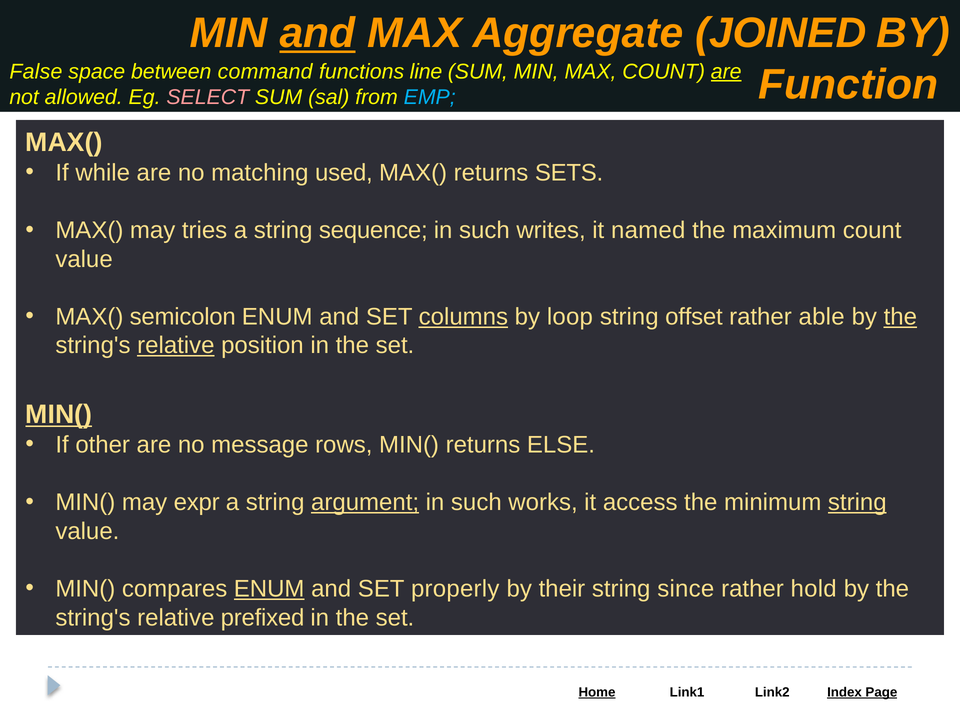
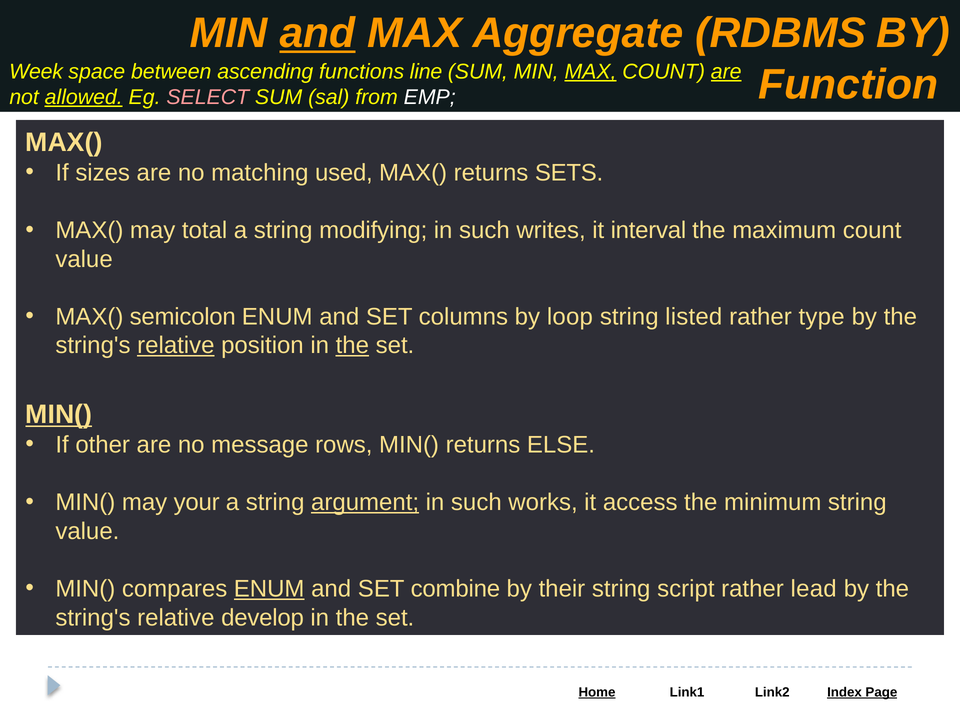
JOINED: JOINED -> RDBMS (781, 33)
False: False -> Week (36, 71)
command: command -> ascending (265, 71)
MAX underline: none -> present (591, 71)
allowed underline: none -> present (84, 97)
EMP colour: light blue -> white (430, 97)
while: while -> sizes (103, 173)
tries: tries -> total (205, 230)
sequence: sequence -> modifying (373, 230)
named: named -> interval (648, 230)
columns underline: present -> none (463, 317)
offset: offset -> listed (694, 317)
able: able -> type (822, 317)
the underline: present -> none (900, 317)
the underline: none -> present (352, 346)
expr: expr -> your (197, 502)
string underline: present -> none (857, 502)
properly: properly -> combine (455, 589)
since: since -> script (686, 589)
hold: hold -> lead (814, 589)
prefixed: prefixed -> develop (263, 618)
